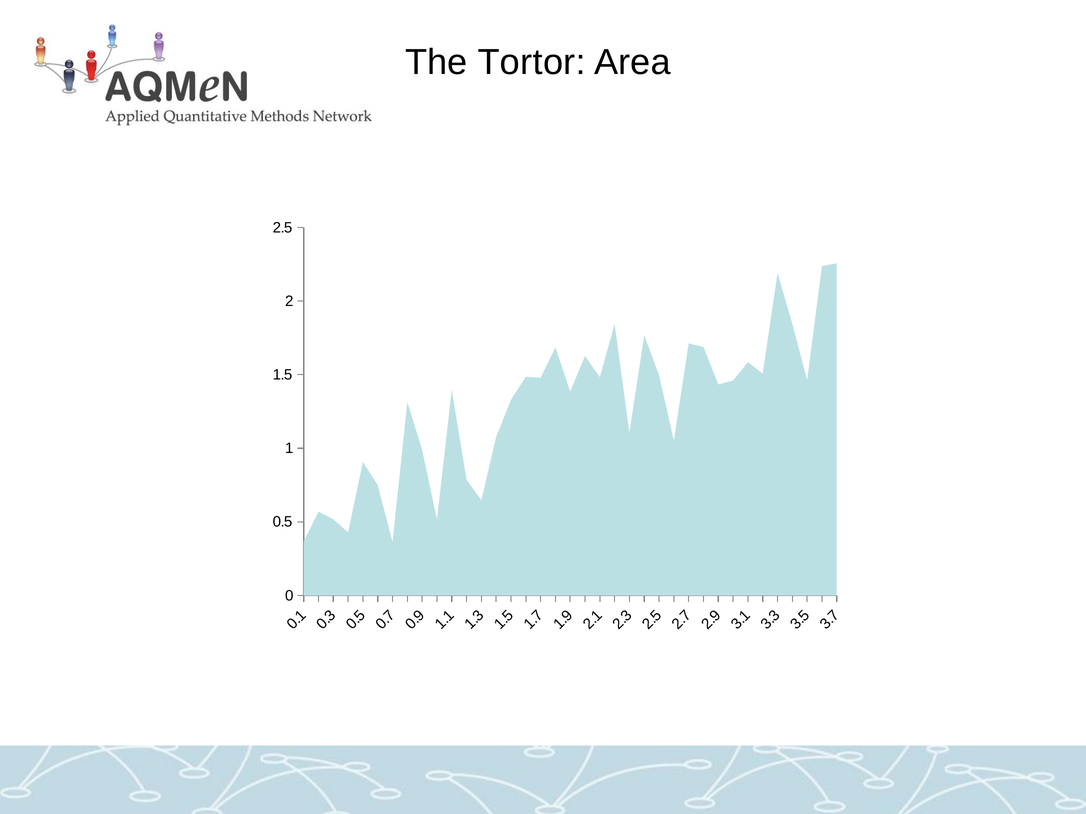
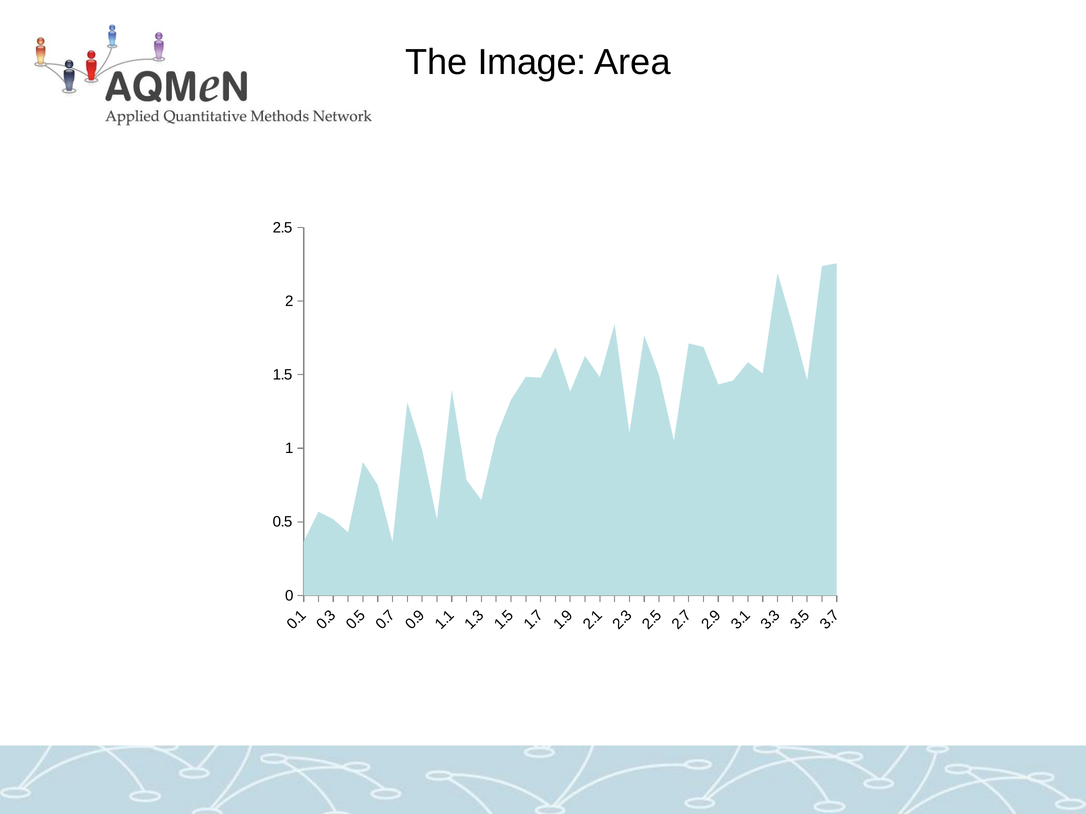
Tortor: Tortor -> Image (532, 62)
